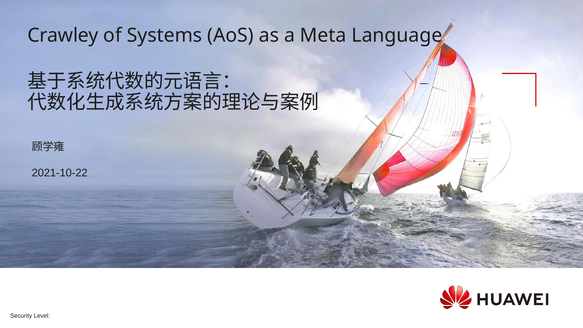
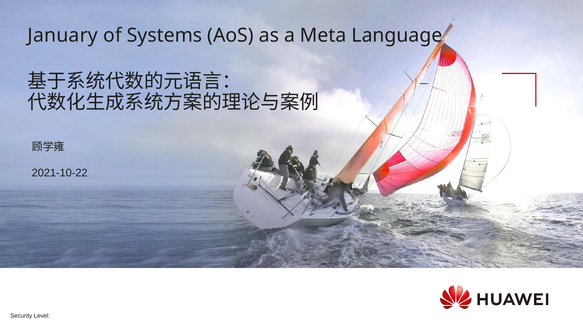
Crawley: Crawley -> January (63, 35)
